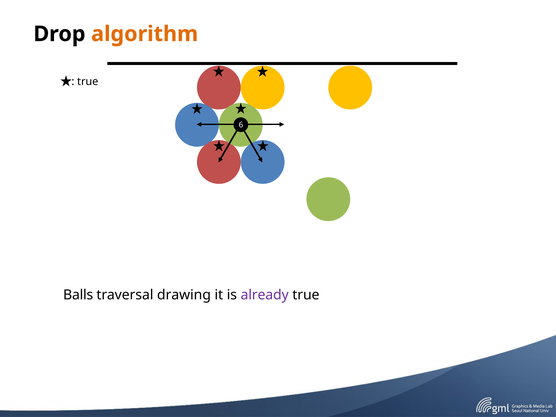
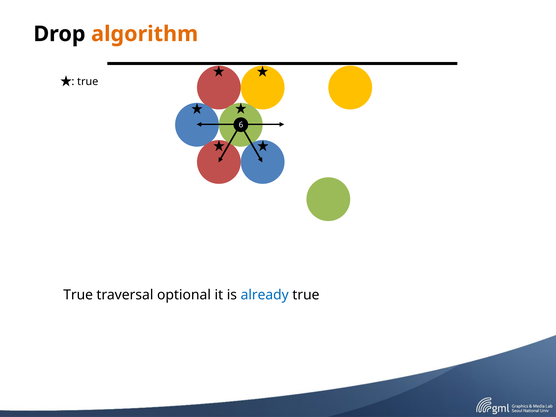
Balls: Balls -> True (78, 295)
drawing: drawing -> optional (184, 295)
already colour: purple -> blue (265, 295)
